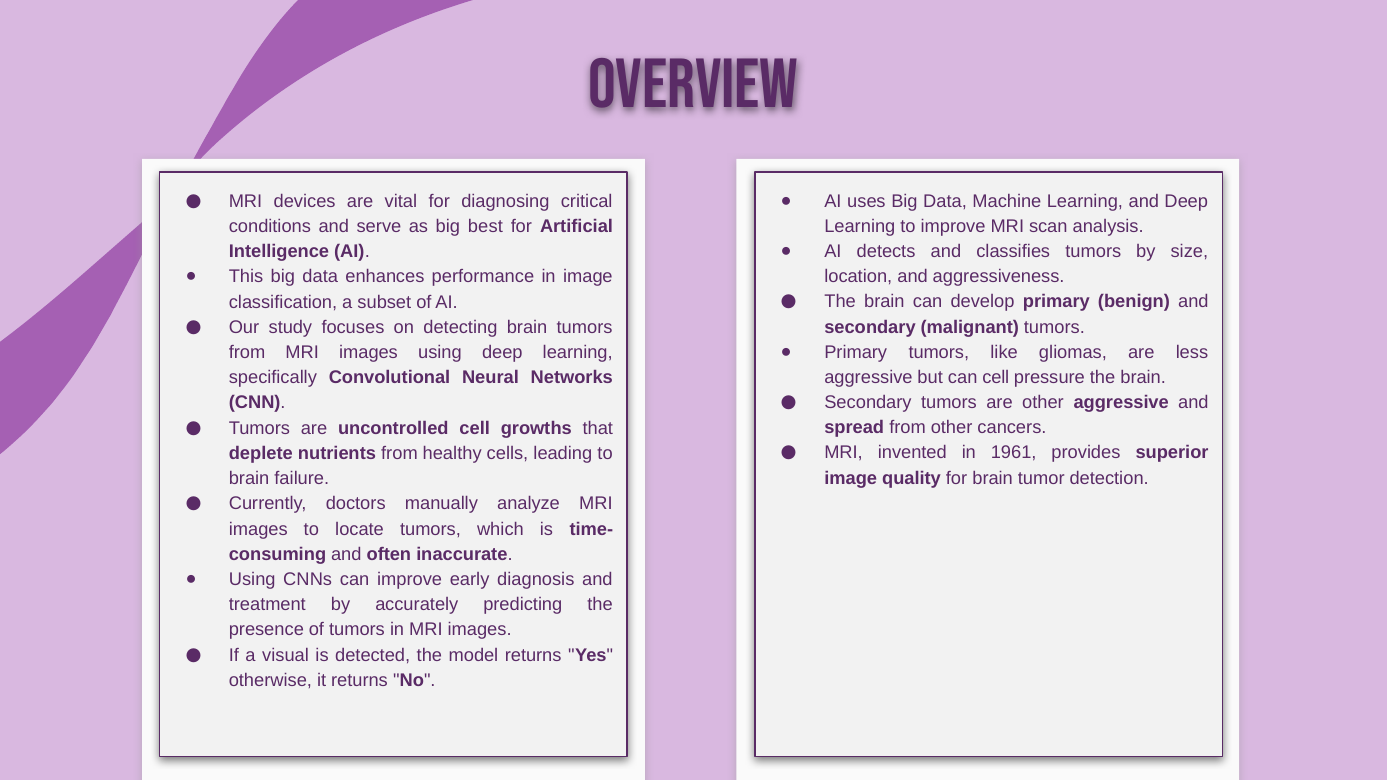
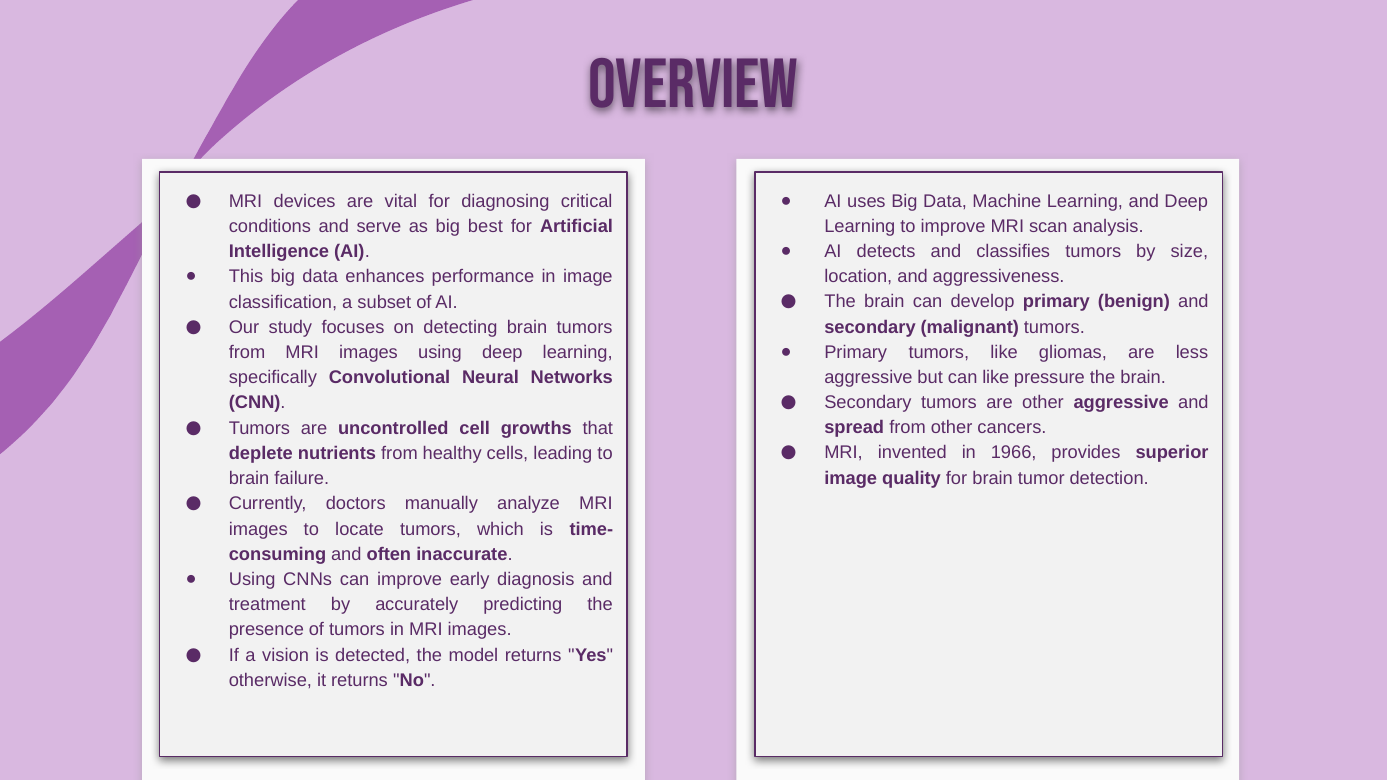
can cell: cell -> like (996, 377)
1961: 1961 -> 1966 (1014, 453)
visual: visual -> vision (286, 655)
